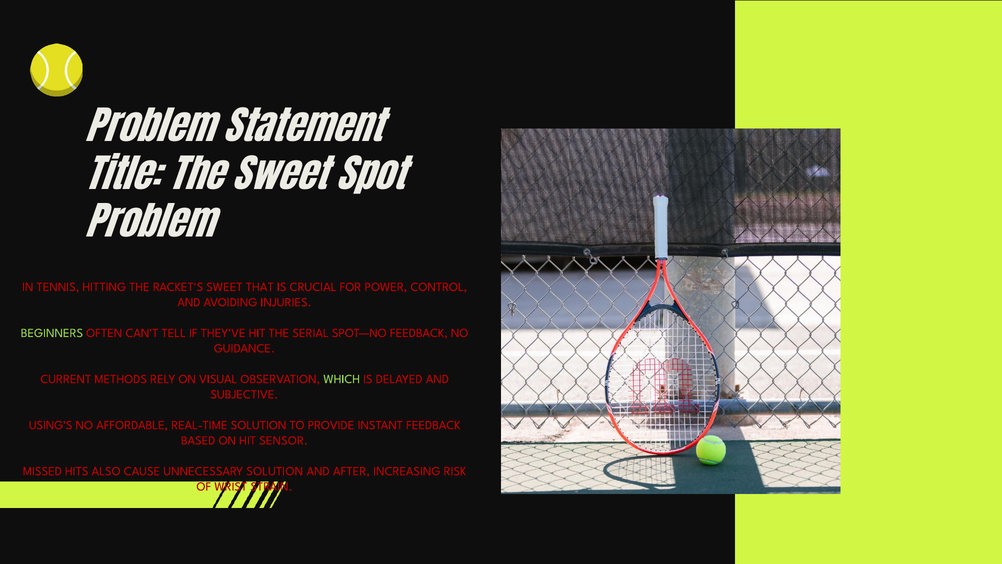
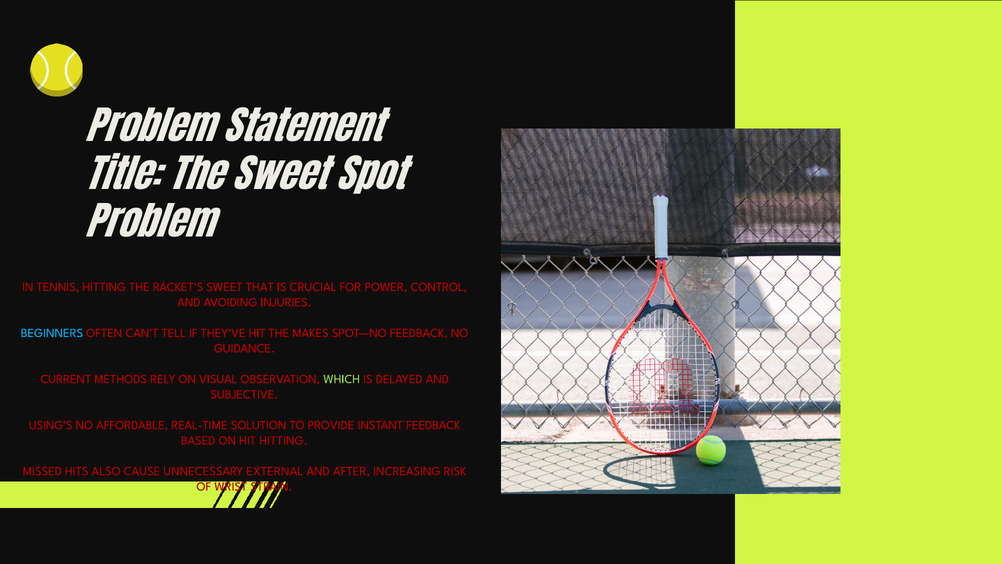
BEGINNERS colour: light green -> light blue (52, 333)
SERIAL: SERIAL -> MAKES (311, 333)
HIT SENSOR: SENSOR -> HITTING (284, 440)
UNNECESSARY SOLUTION: SOLUTION -> EXTERNAL (275, 471)
